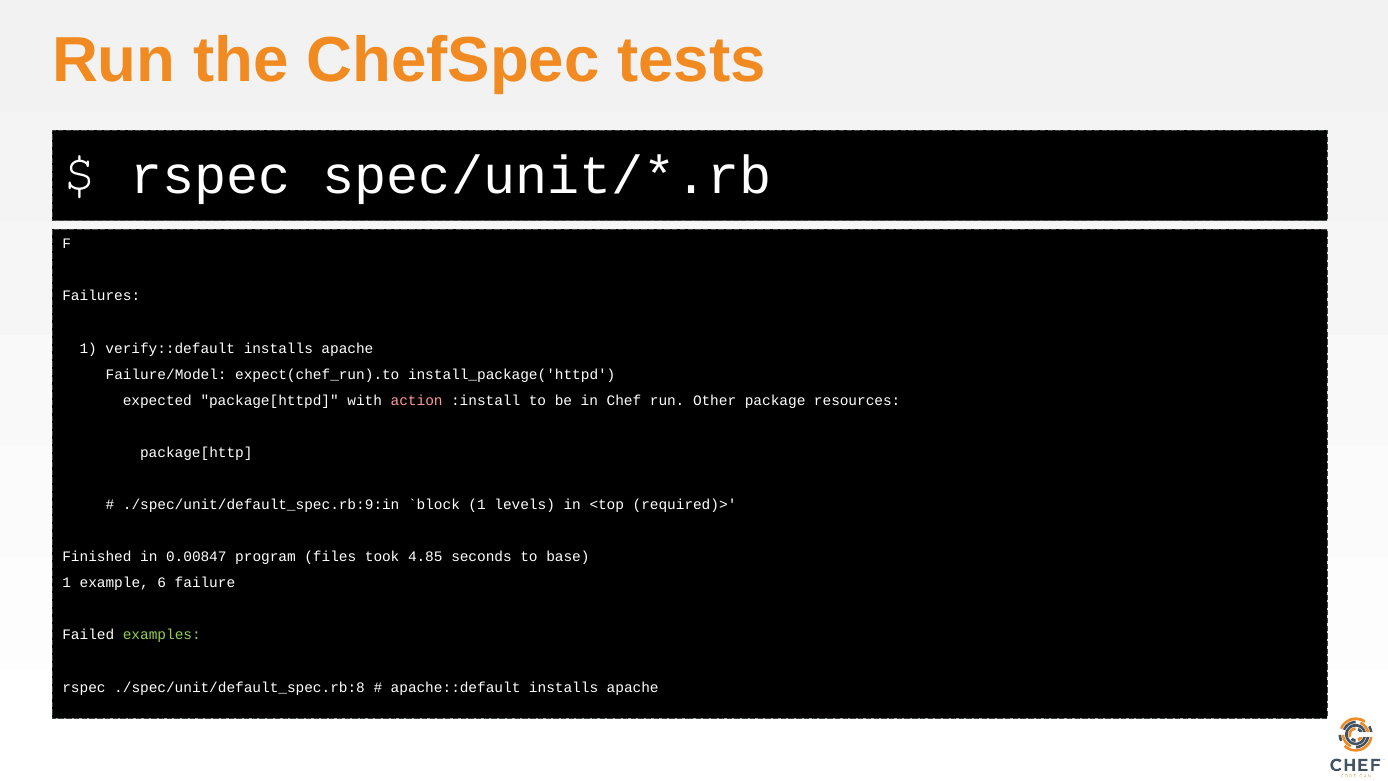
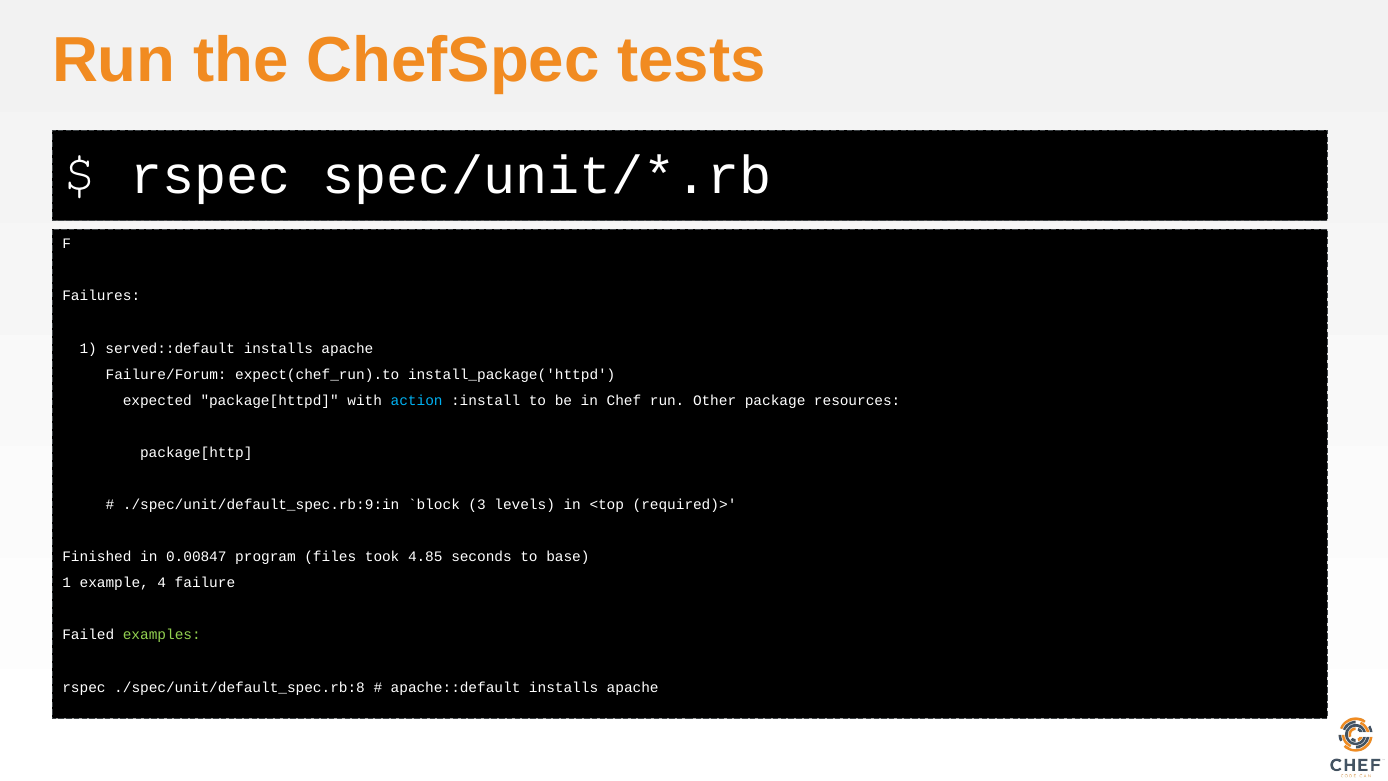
verify::default: verify::default -> served::default (170, 348)
Failure/Model: Failure/Model -> Failure/Forum (166, 374)
action colour: pink -> light blue (417, 400)
1: 1 -> 3 (477, 505)
6: 6 -> 4 (162, 583)
